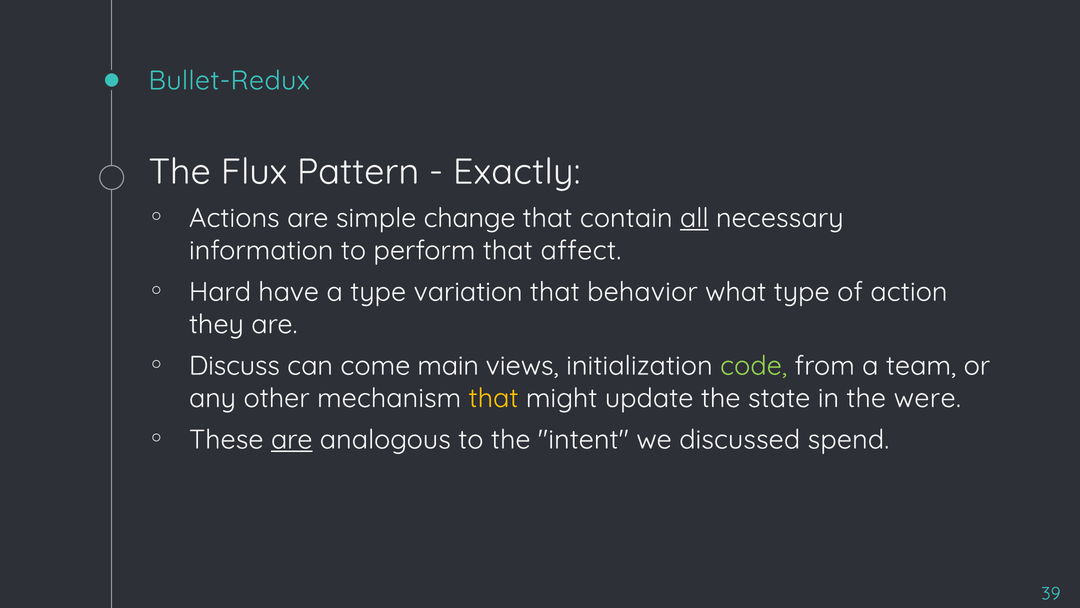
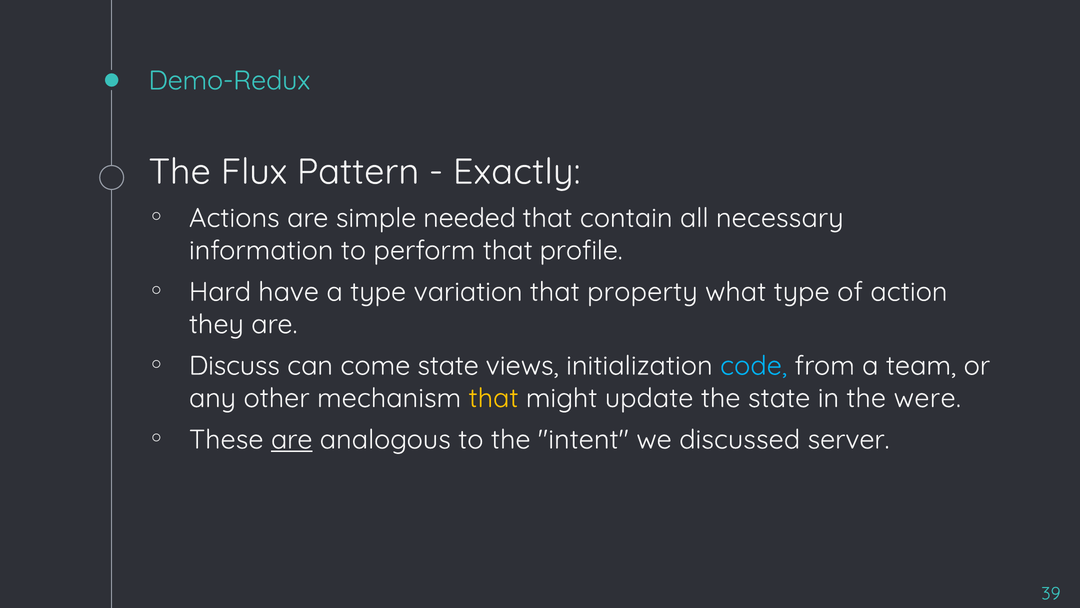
Bullet-Redux: Bullet-Redux -> Demo-Redux (229, 81)
change: change -> needed (470, 218)
all underline: present -> none (694, 218)
affect: affect -> profile (581, 250)
behavior: behavior -> property (642, 292)
come main: main -> state (448, 366)
code colour: light green -> light blue (754, 366)
spend: spend -> server (849, 439)
